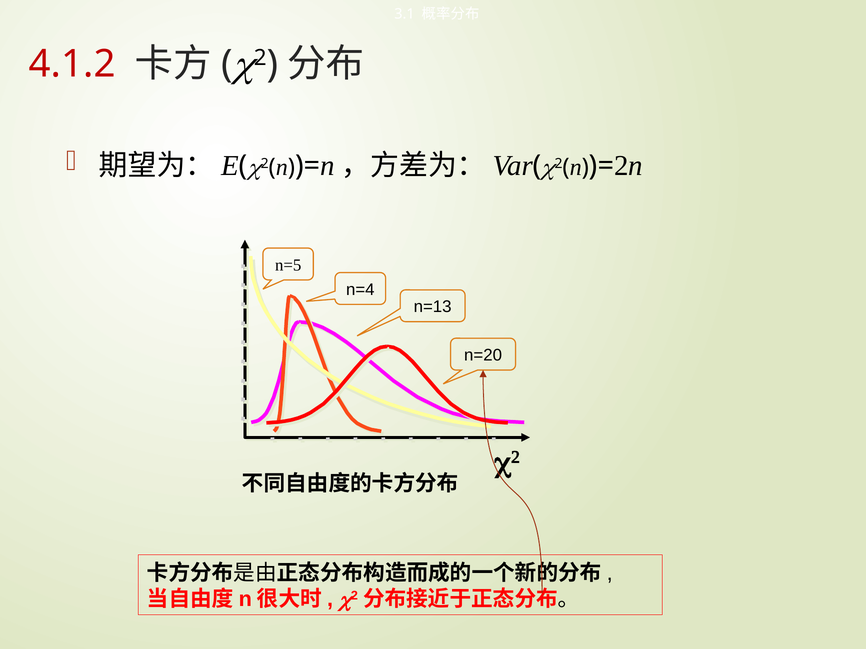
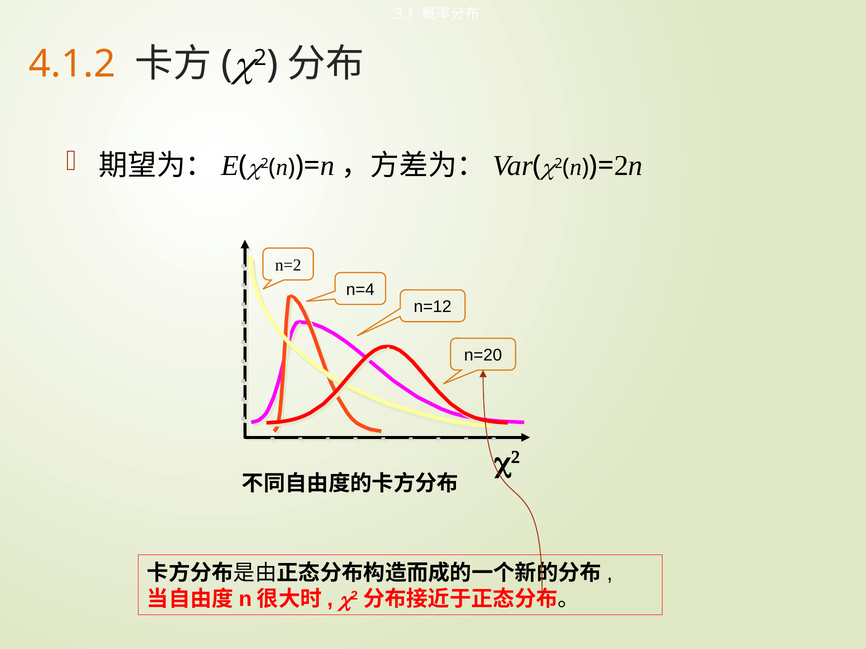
4.1.2 colour: red -> orange (72, 64)
n=5: n=5 -> n=2 (288, 265)
n=13: n=13 -> n=12 (433, 307)
